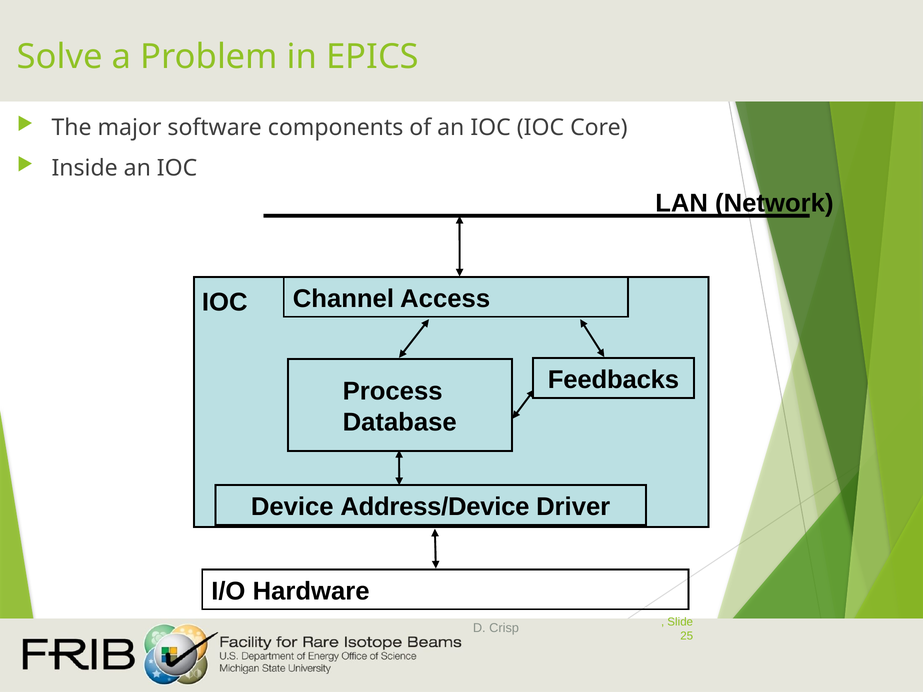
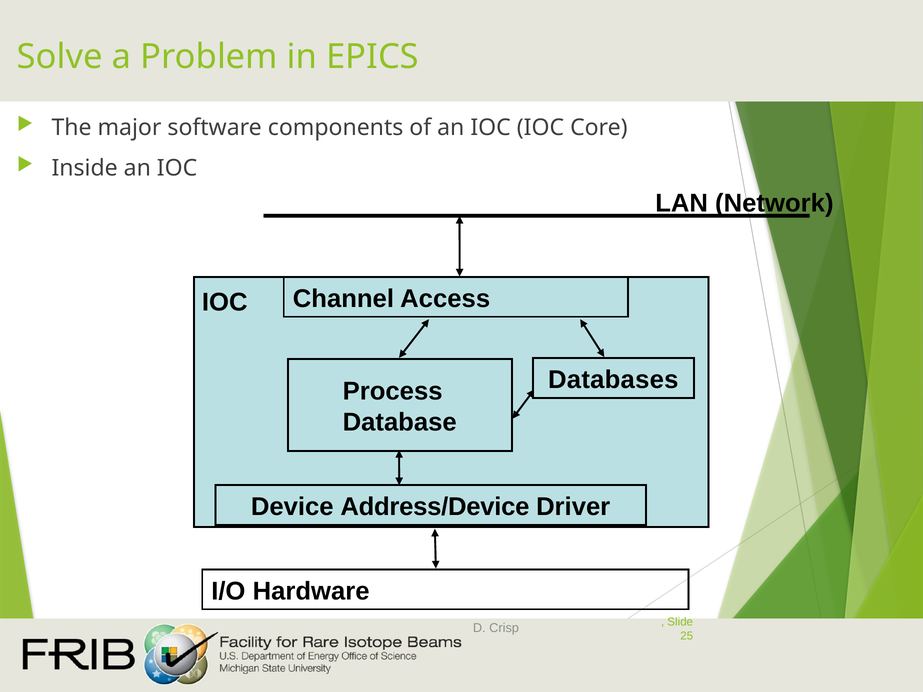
Feedbacks: Feedbacks -> Databases (613, 380)
